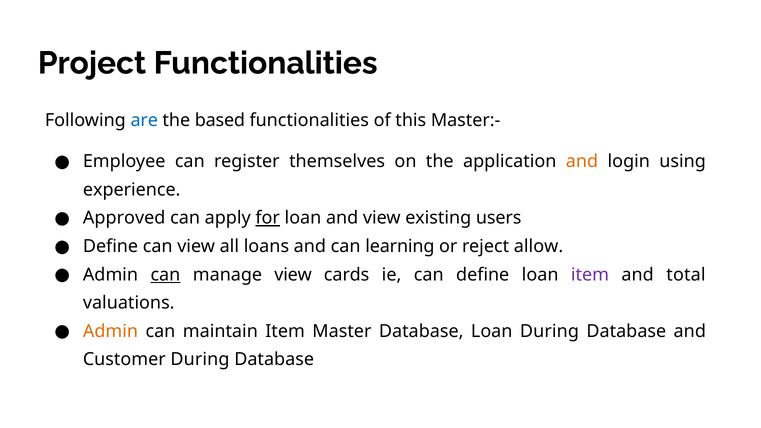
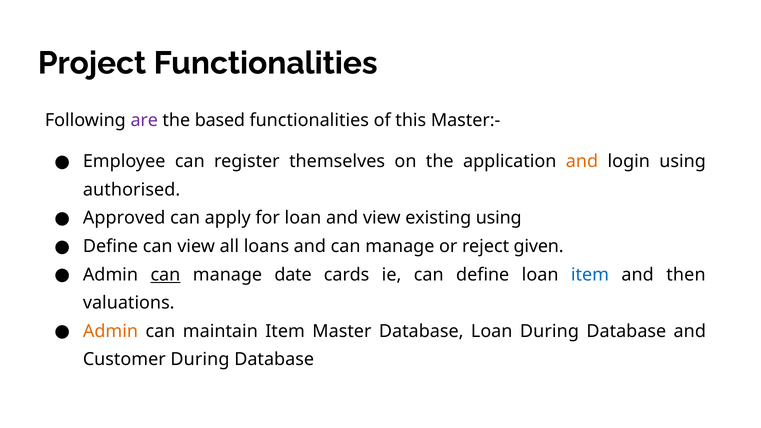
are colour: blue -> purple (144, 121)
experience: experience -> authorised (132, 190)
for underline: present -> none (268, 218)
existing users: users -> using (499, 218)
and can learning: learning -> manage (400, 246)
allow: allow -> given (539, 246)
manage view: view -> date (293, 275)
item colour: purple -> blue (590, 275)
total: total -> then (686, 275)
